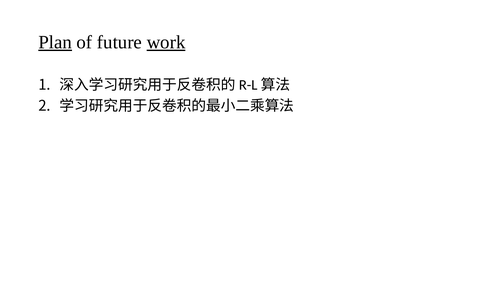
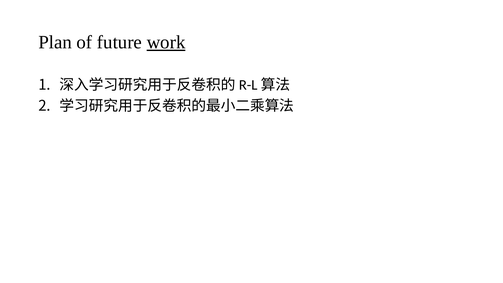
Plan underline: present -> none (55, 42)
